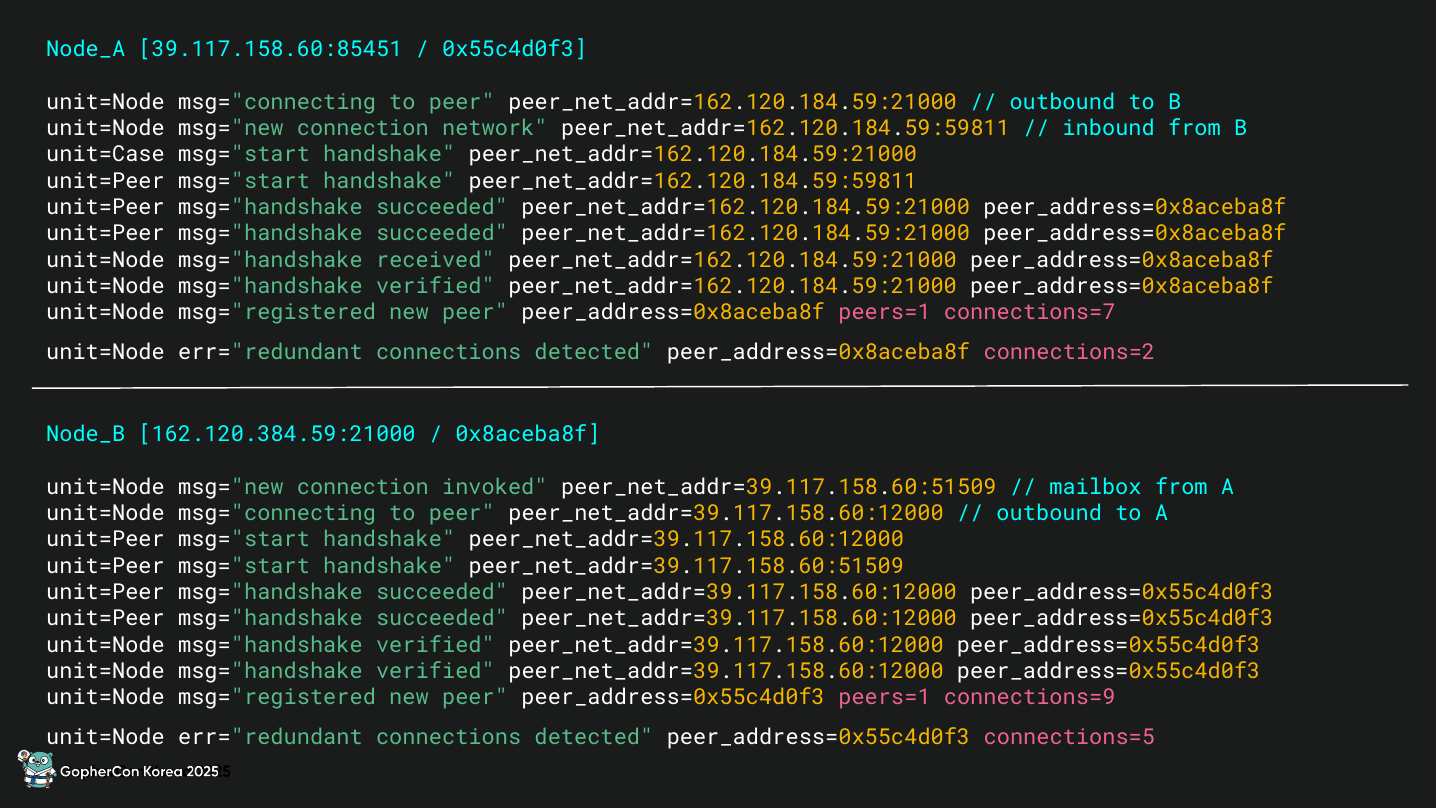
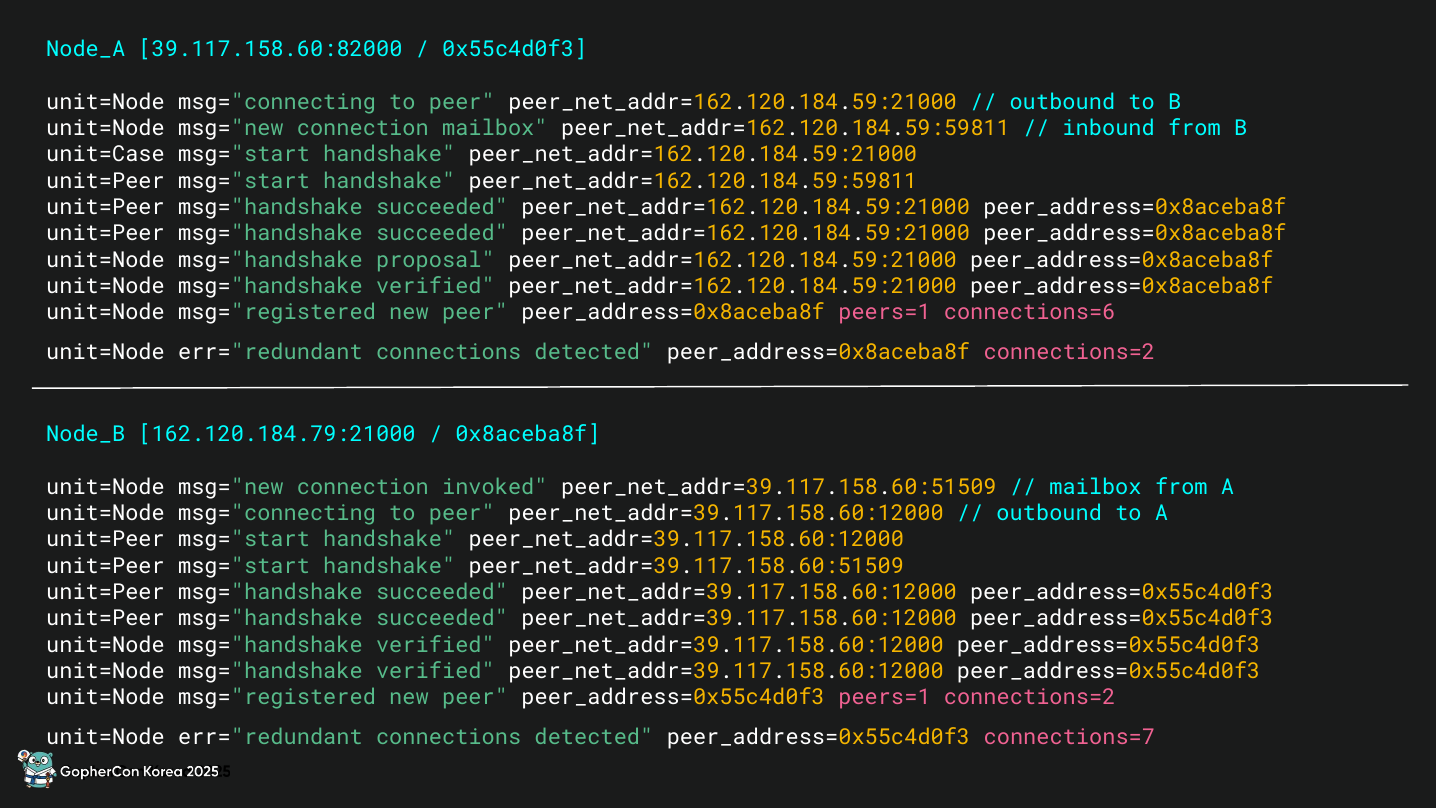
39.117.158.60:85451: 39.117.158.60:85451 -> 39.117.158.60:82000 (270, 49)
connection network: network -> mailbox (495, 128)
received: received -> proposal (435, 260)
connections=7: connections=7 -> connections=6 (1030, 313)
162.120.384.59:21000: 162.120.384.59:21000 -> 162.120.184.79:21000 (277, 434)
peers=1 connections=9: connections=9 -> connections=2 (1030, 697)
connections=5: connections=5 -> connections=7 (1069, 737)
